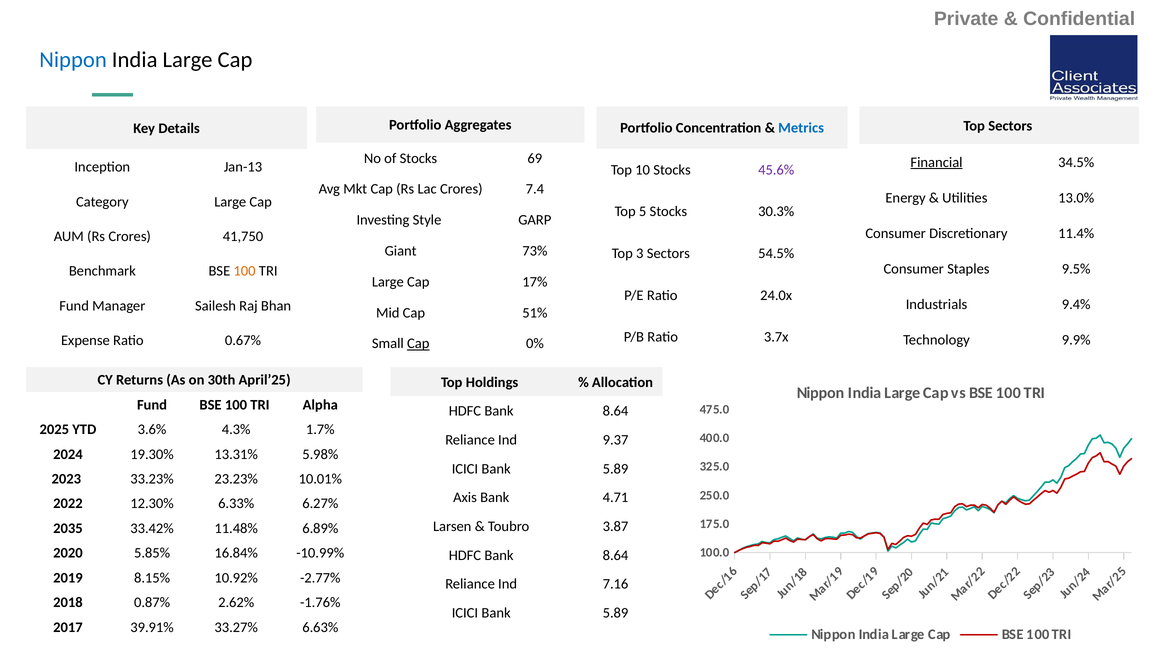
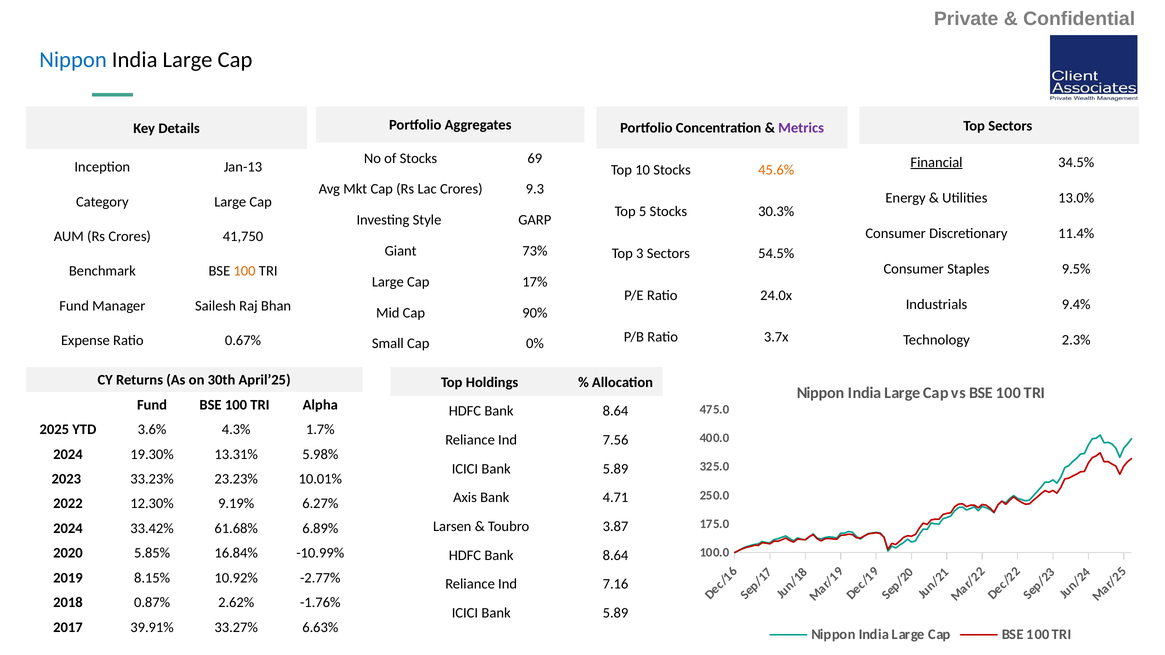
Metrics colour: blue -> purple (801, 128)
45.6% colour: purple -> orange (776, 170)
7.4: 7.4 -> 9.3 (535, 189)
51%: 51% -> 90% (535, 313)
9.9%: 9.9% -> 2.3% (1076, 340)
Cap underline: present -> none (418, 344)
9.37: 9.37 -> 7.56 (616, 440)
6.33%: 6.33% -> 9.19% (236, 504)
2035: 2035 -> 2024 (68, 529)
11.48%: 11.48% -> 61.68% (236, 529)
